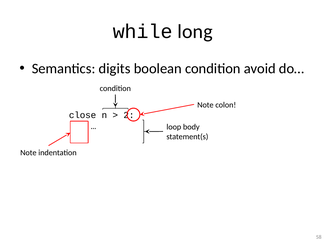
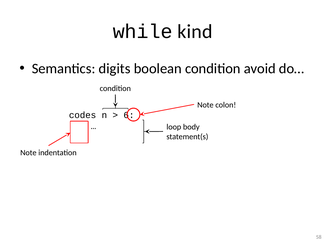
long: long -> kind (195, 32)
close: close -> codes (83, 115)
2: 2 -> 6 (129, 115)
